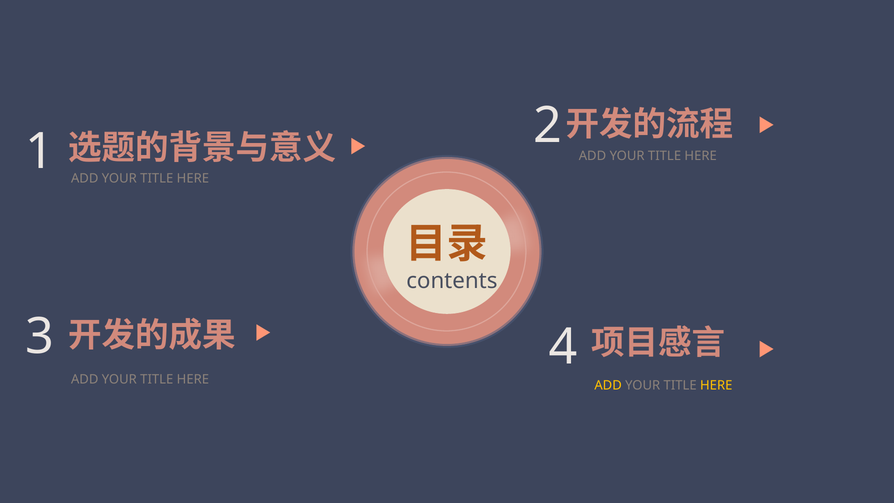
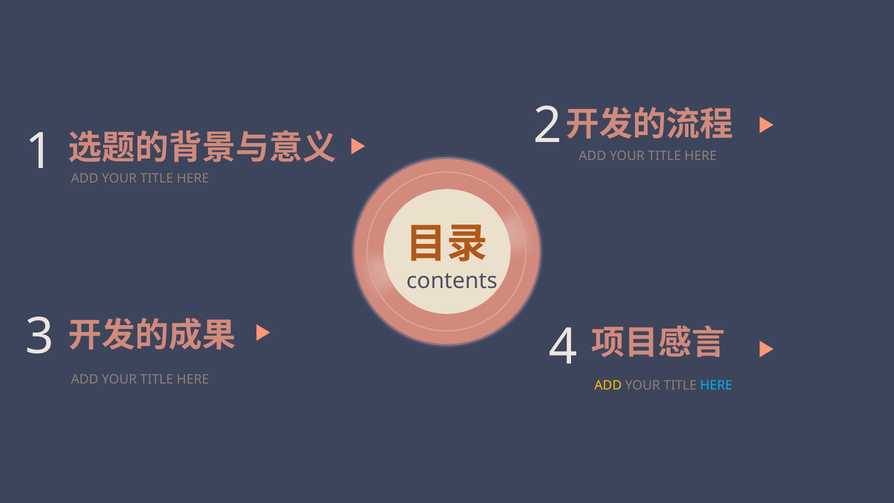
HERE colour: yellow -> light blue (716, 385)
